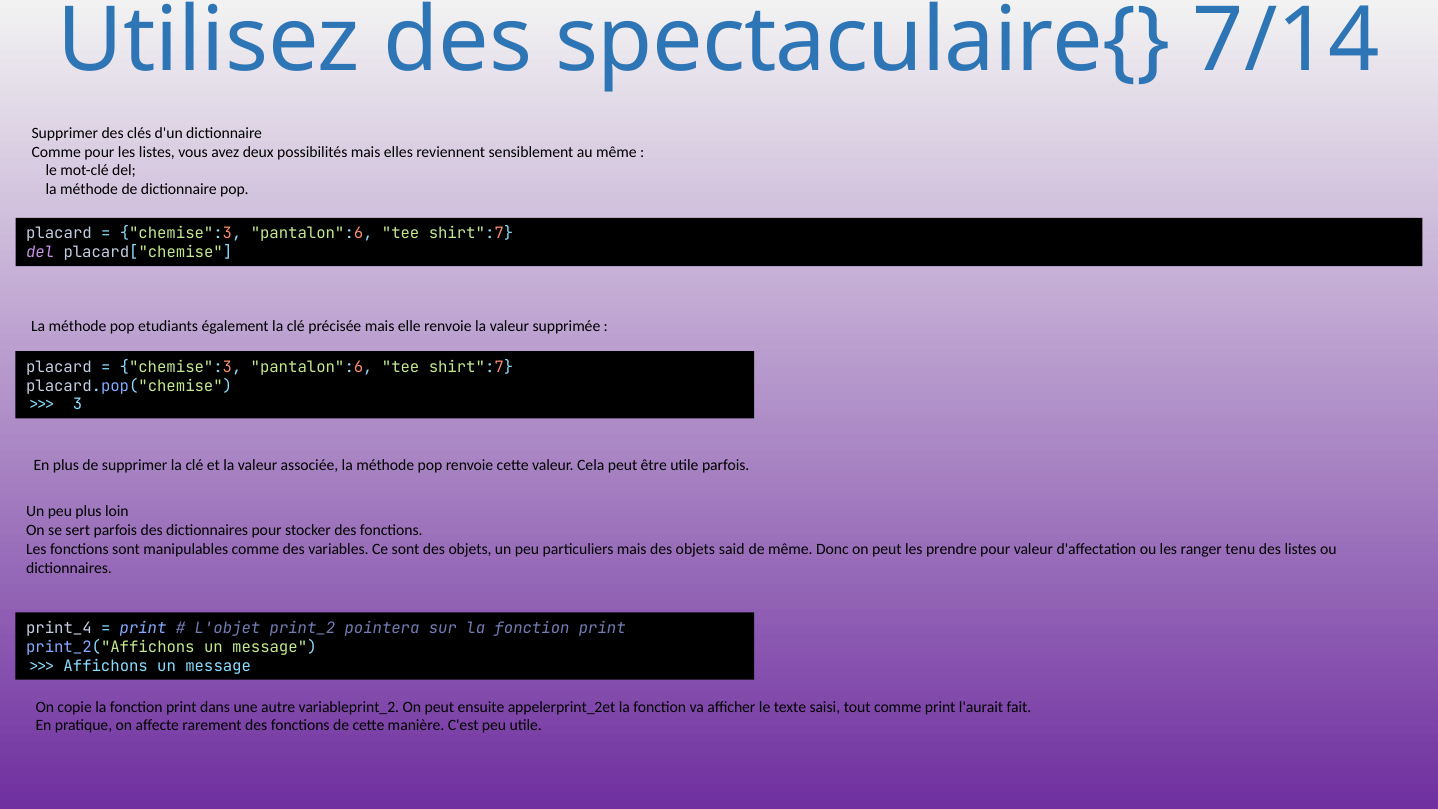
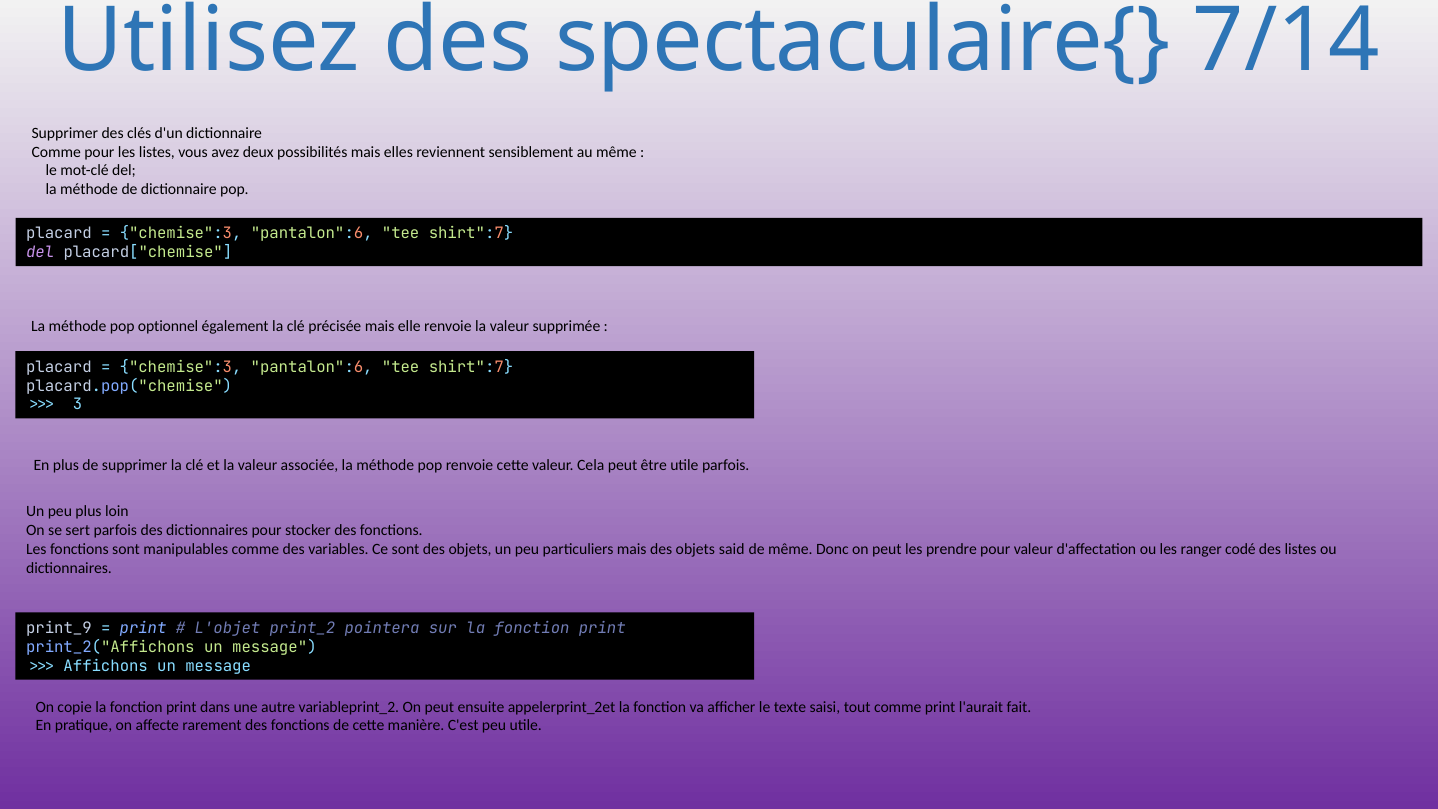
etudiants: etudiants -> optionnel (168, 326)
tenu: tenu -> codé (1240, 549)
print_4: print_4 -> print_9 (59, 628)
